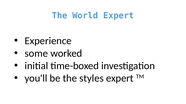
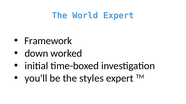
Experience: Experience -> Framework (48, 41)
some: some -> down (36, 54)
